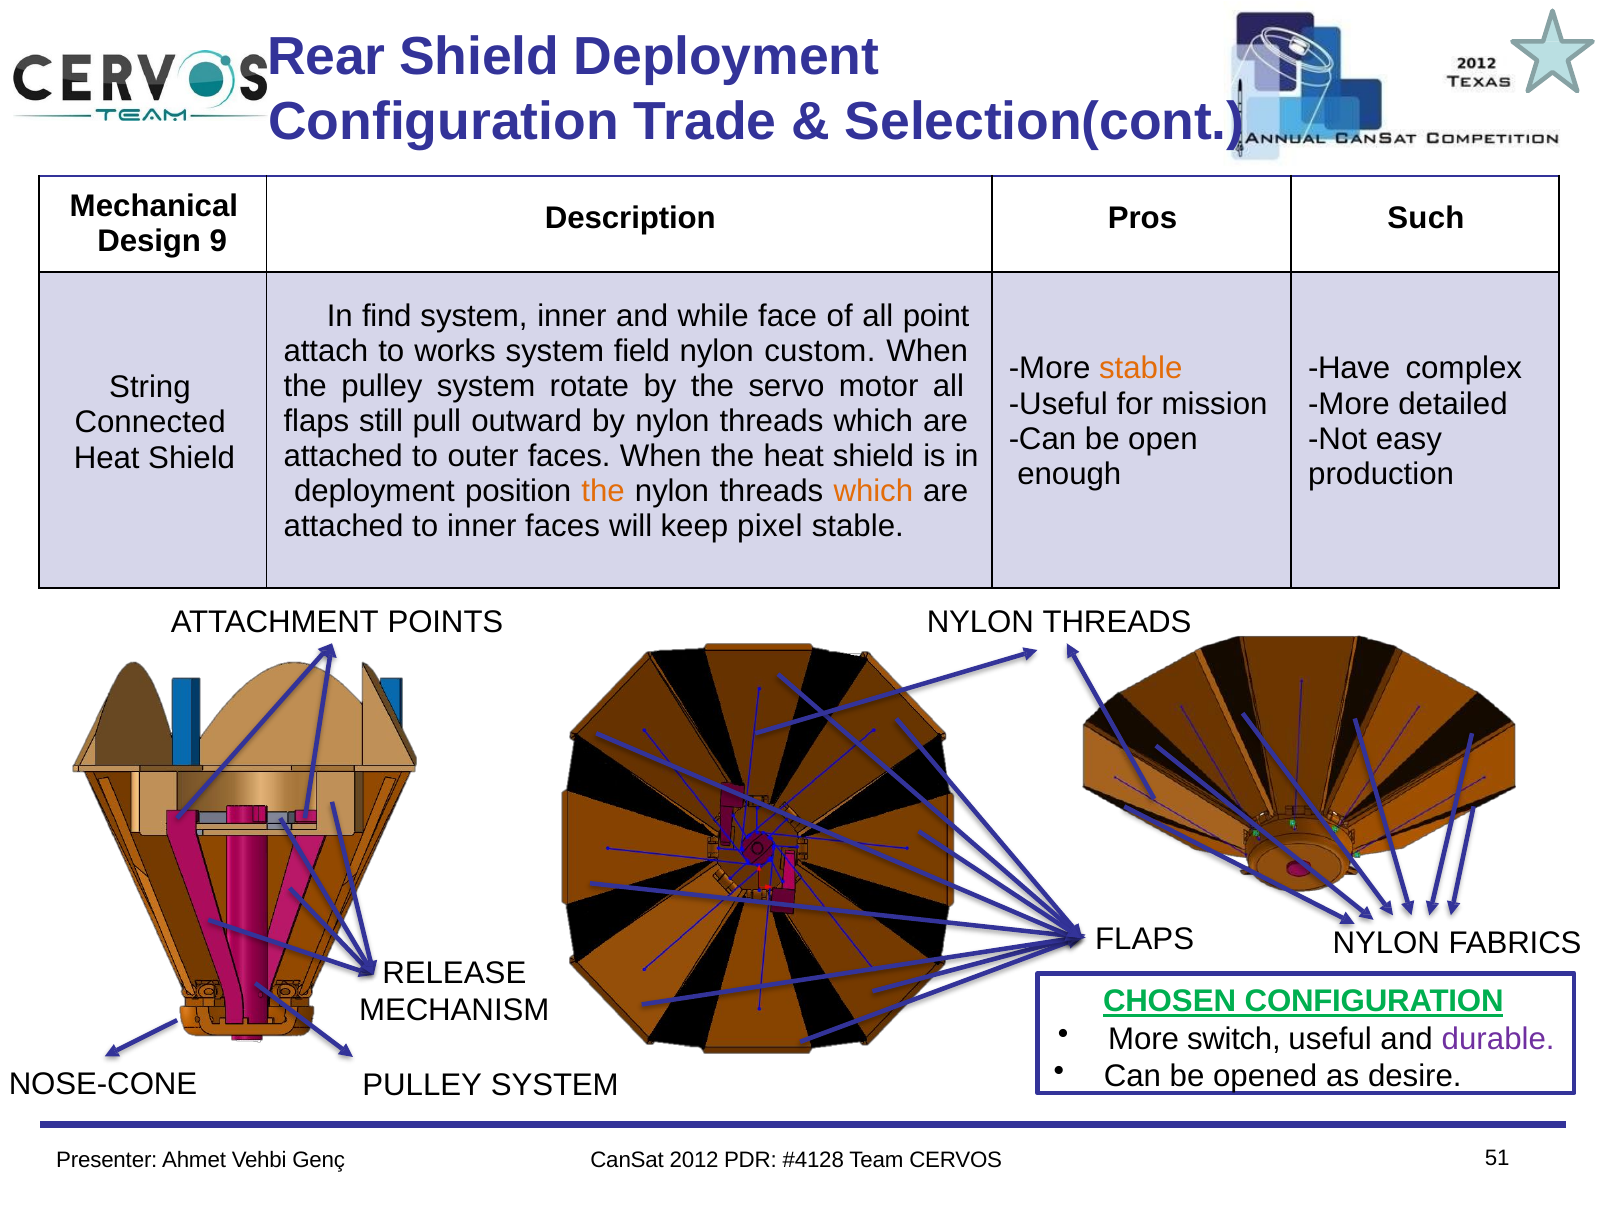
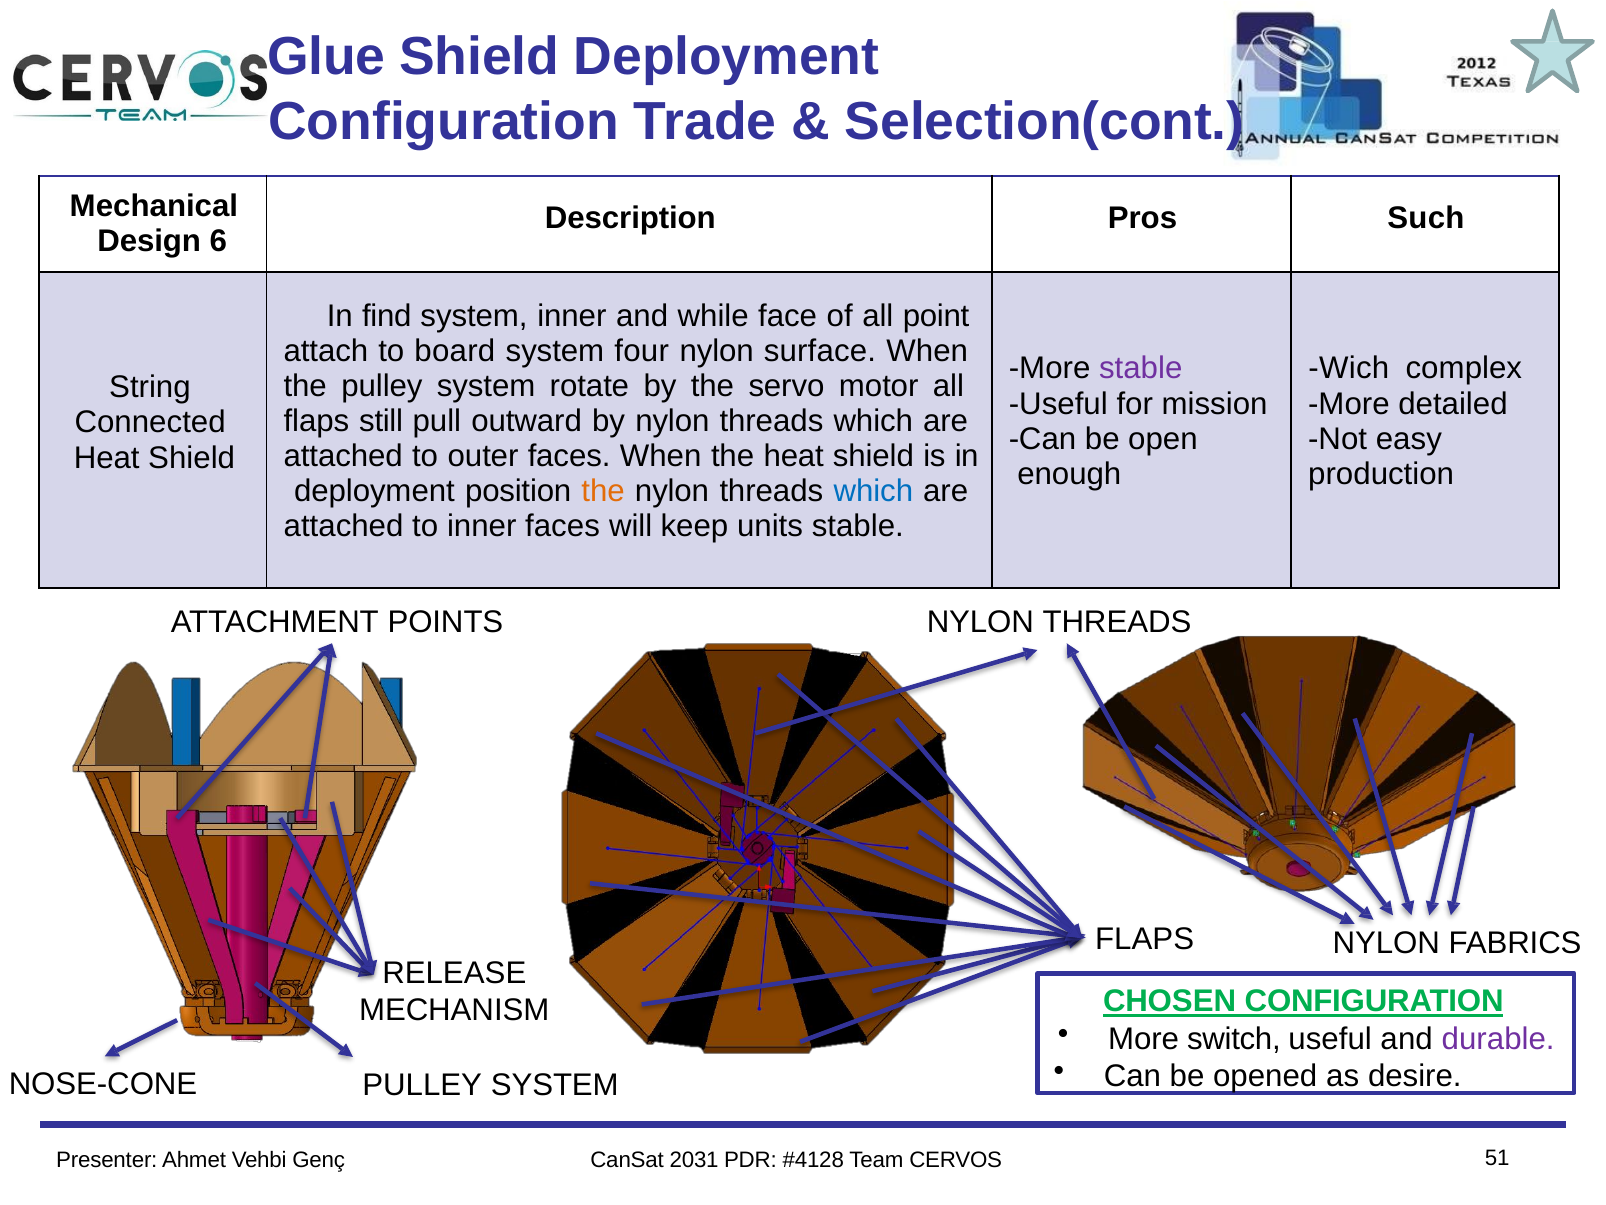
Rear: Rear -> Glue (327, 57)
9: 9 -> 6 (218, 241)
works: works -> board (455, 351)
field: field -> four (642, 351)
custom: custom -> surface (820, 351)
stable colour: orange -> purple (1141, 368)
Have: Have -> Wich (1349, 368)
which colour: orange -> blue (873, 491)
pixel: pixel -> units (770, 526)
2012: 2012 -> 2031 (694, 1160)
